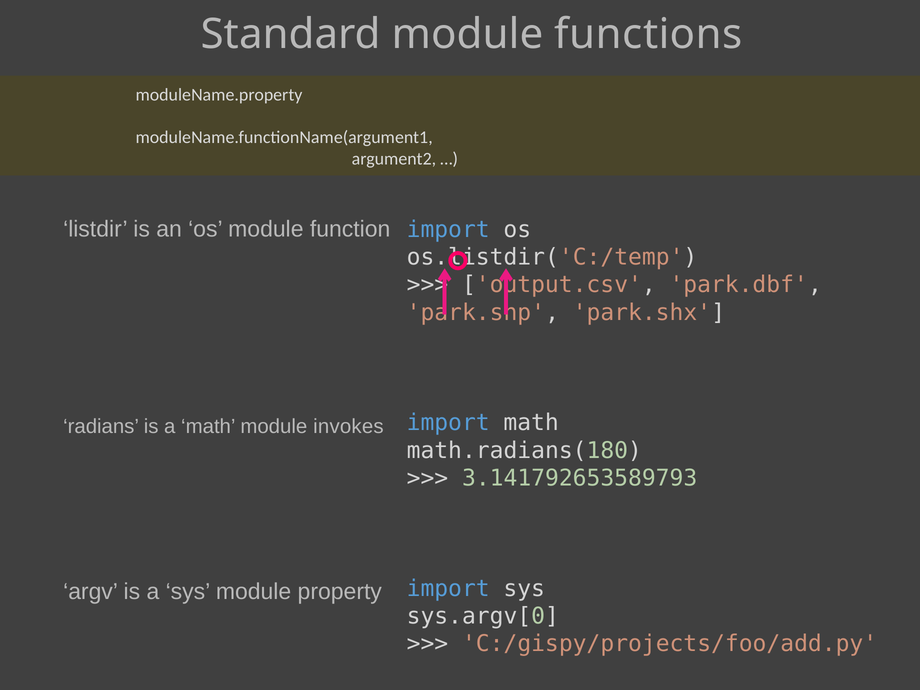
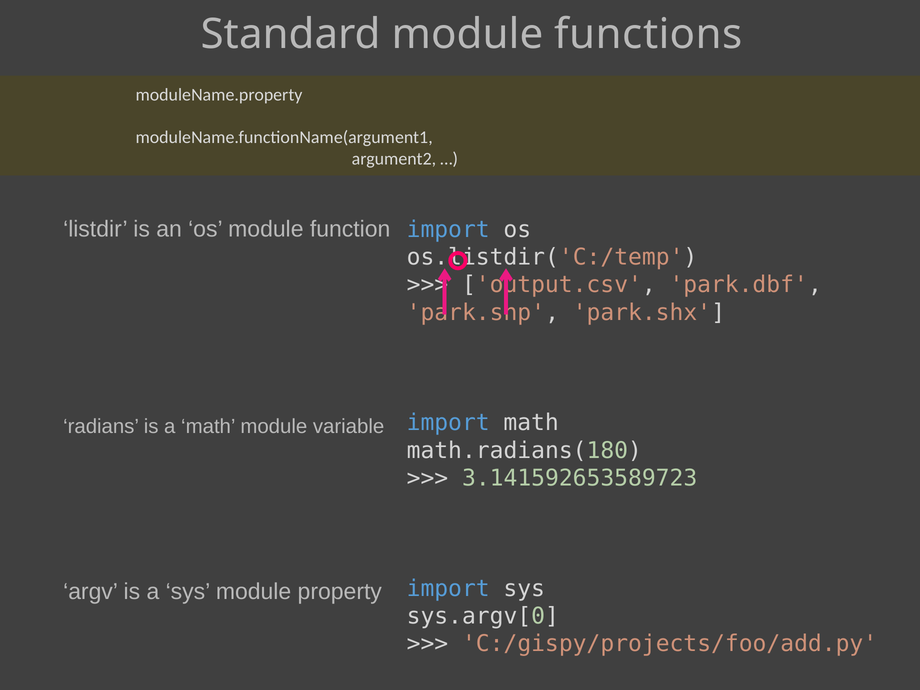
invokes: invokes -> variable (349, 427)
3.141792653589793: 3.141792653589793 -> 3.141592653589723 (580, 478)
